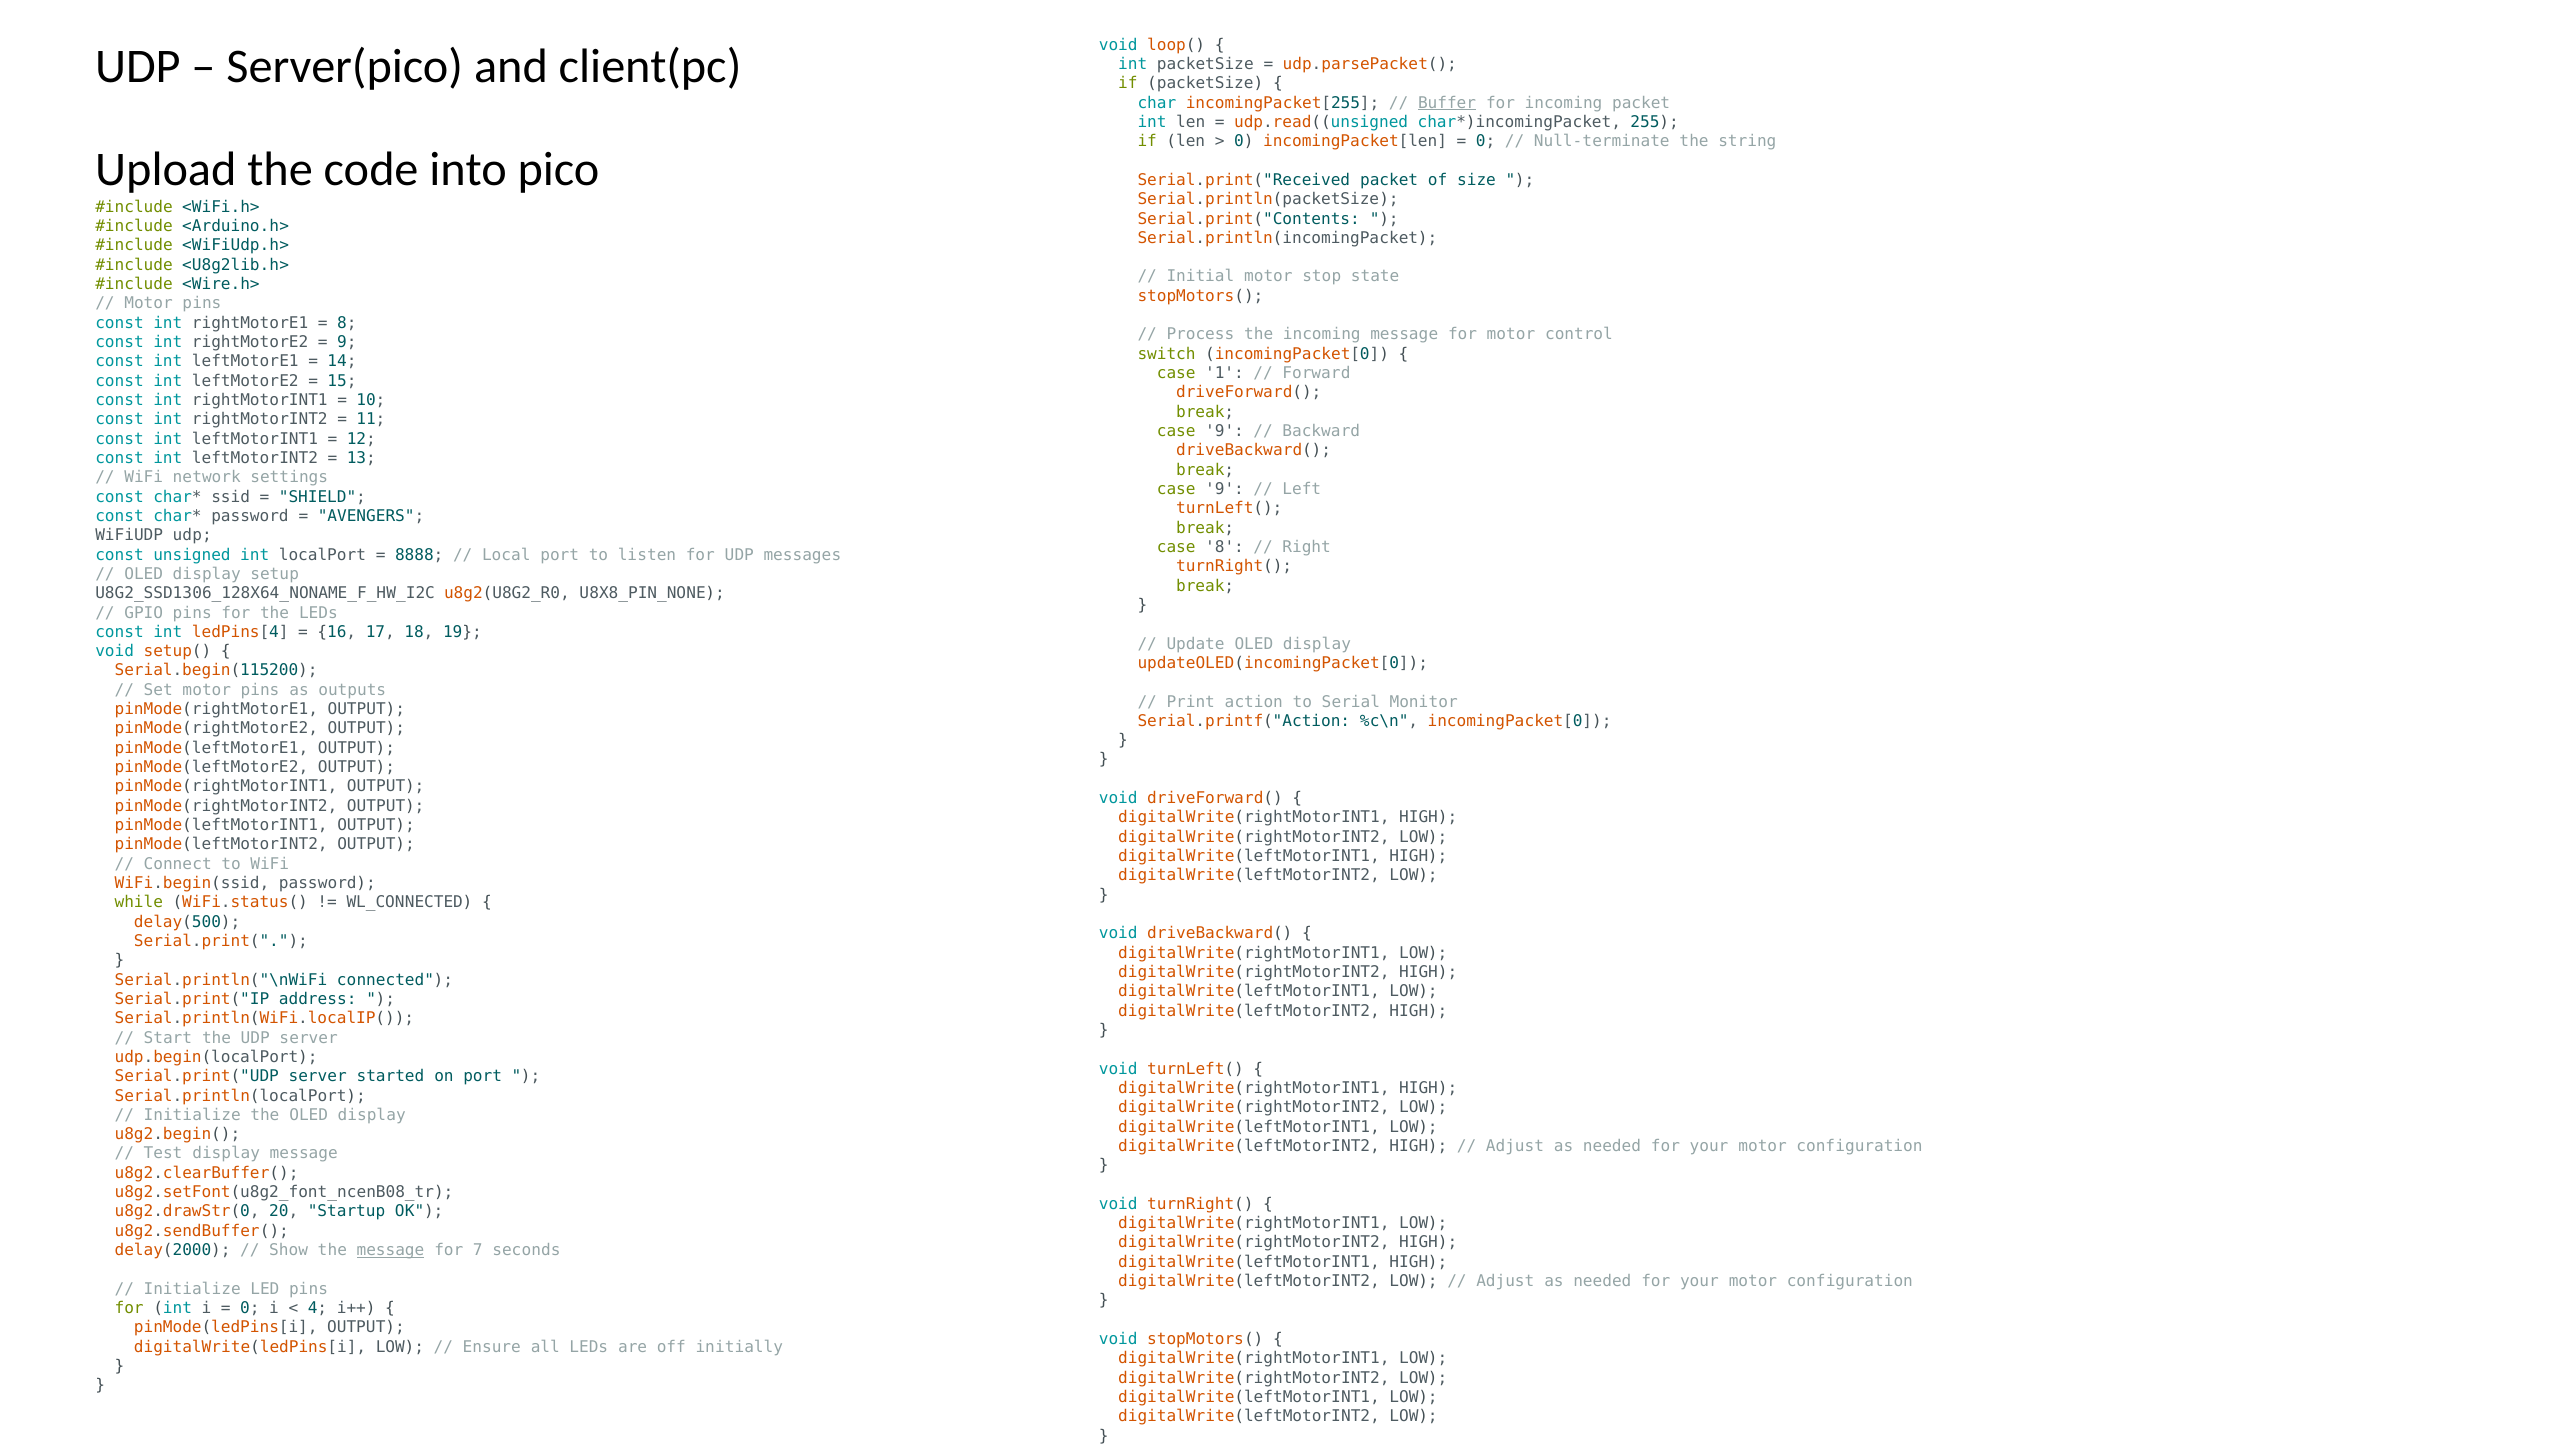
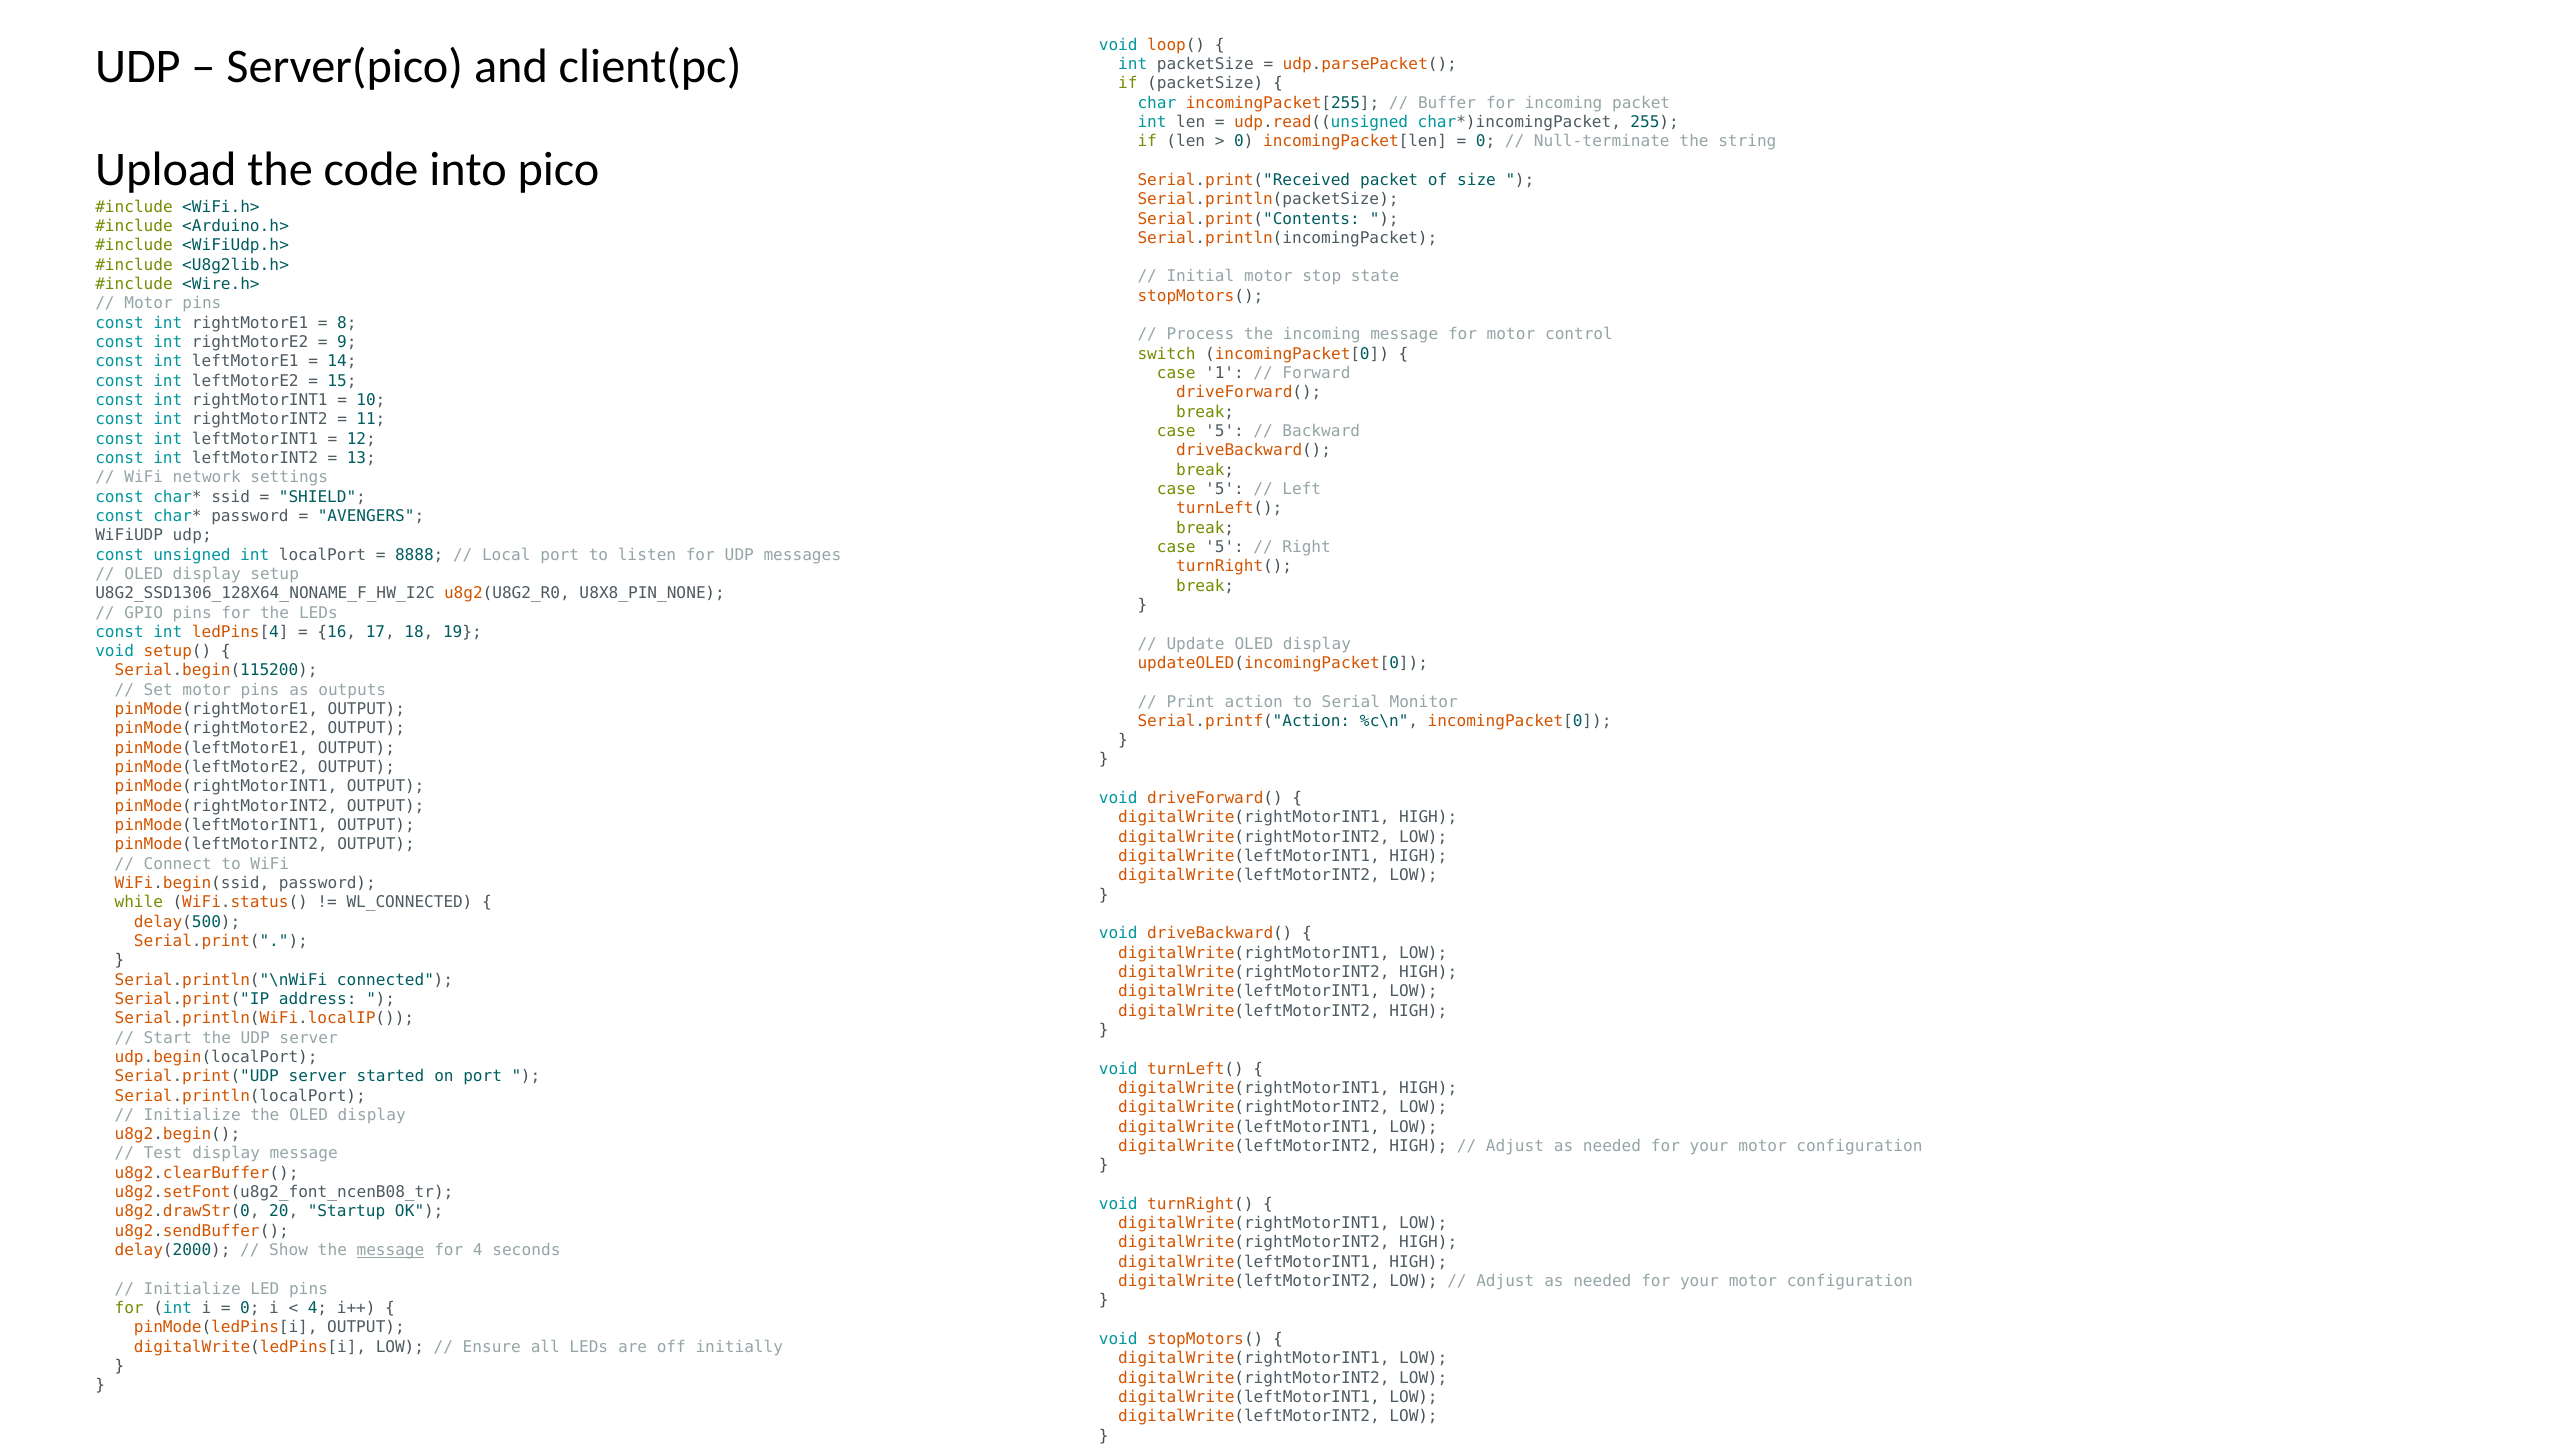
Buffer underline: present -> none (1447, 103)
9: 9 -> 5 (1225, 431)
9: 9 -> 5 (1225, 489)
8: 8 -> 5 (1225, 547)
for 7: 7 -> 4 (478, 1250)
